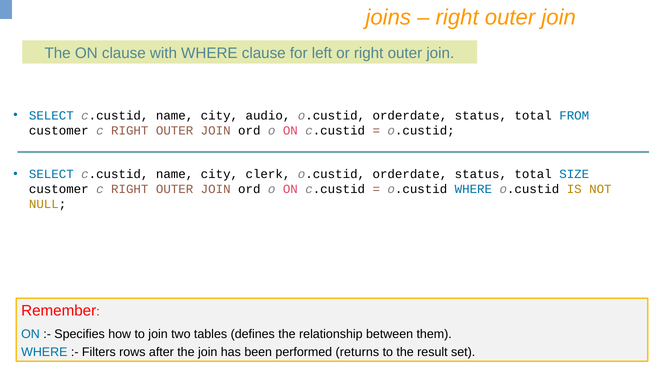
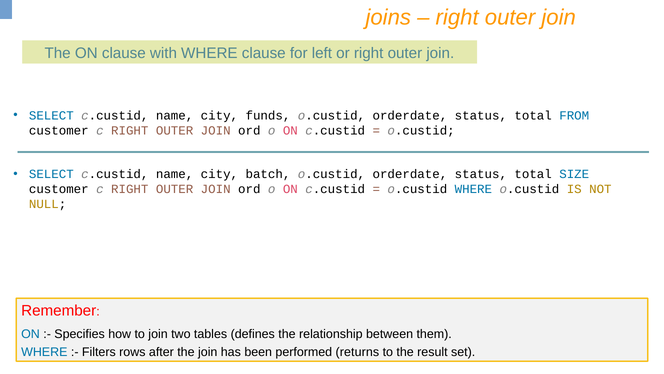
audio: audio -> funds (268, 115)
clerk: clerk -> batch (268, 174)
